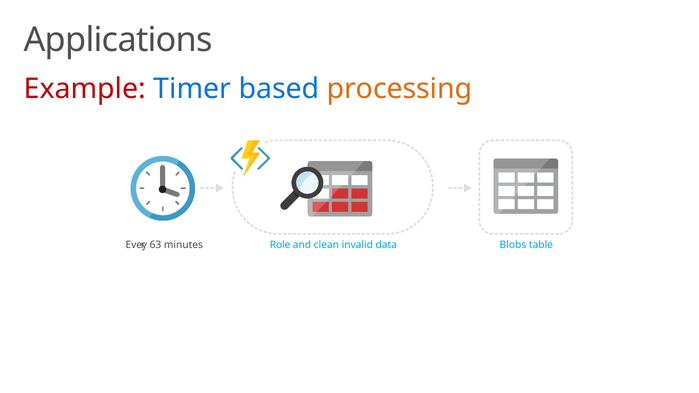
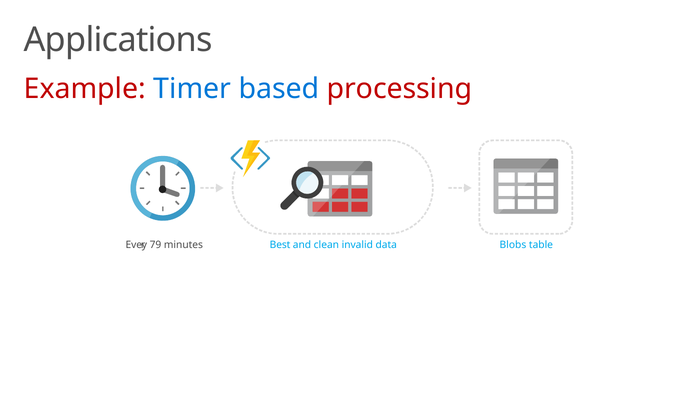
processing colour: orange -> red (400, 89)
63: 63 -> 79 (155, 245)
Role: Role -> Best (280, 245)
